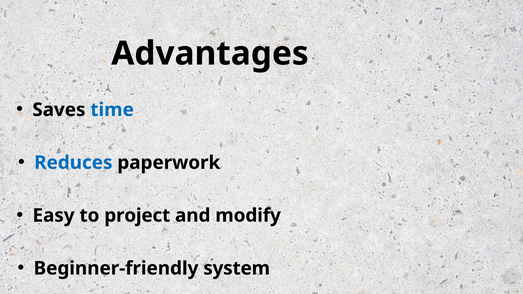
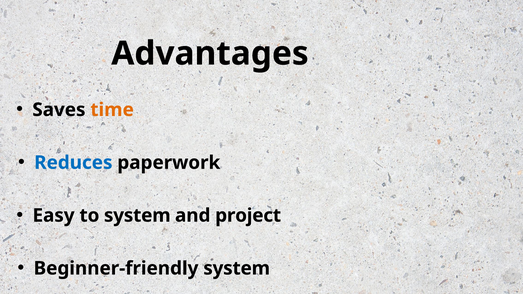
time colour: blue -> orange (112, 110)
to project: project -> system (137, 216)
modify: modify -> project (248, 216)
